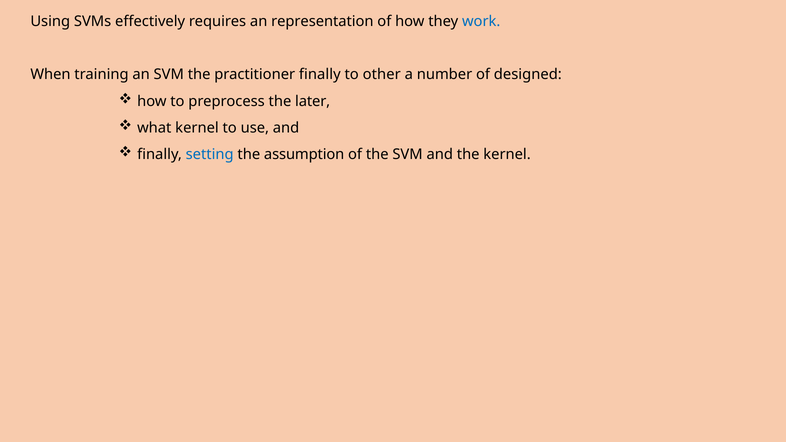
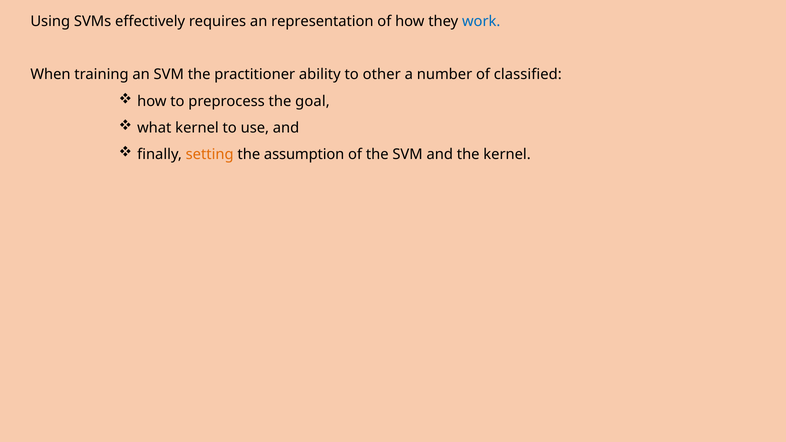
practitioner finally: finally -> ability (320, 75)
designed: designed -> classified (528, 75)
later: later -> goal (312, 101)
setting colour: blue -> orange (210, 154)
